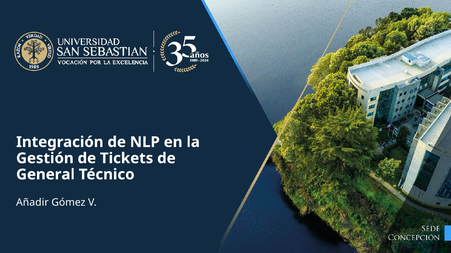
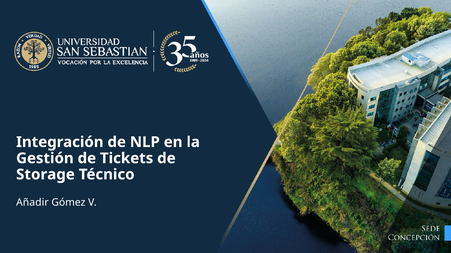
General: General -> Storage (45, 175)
